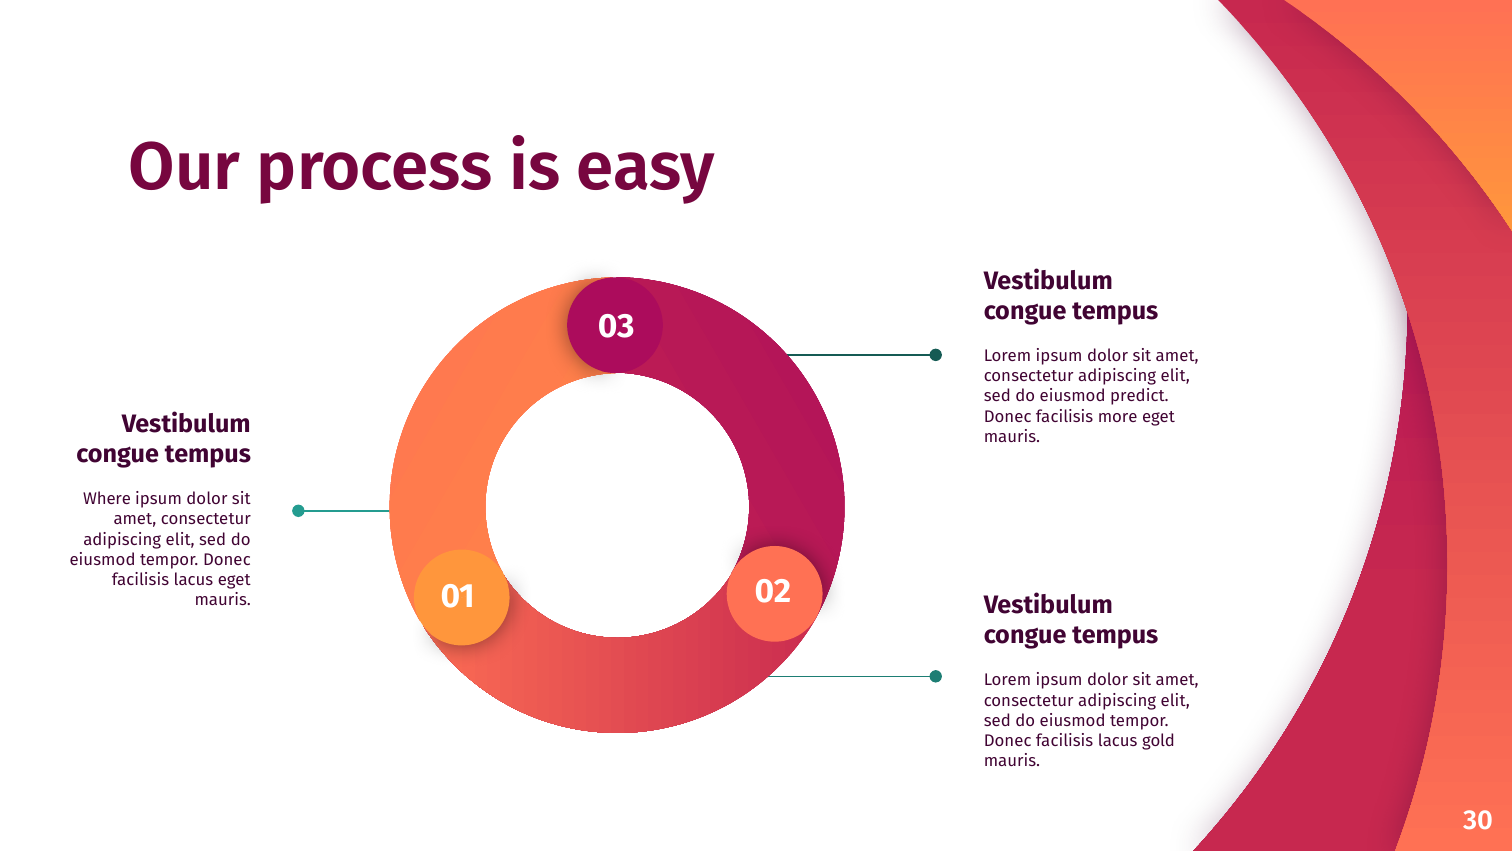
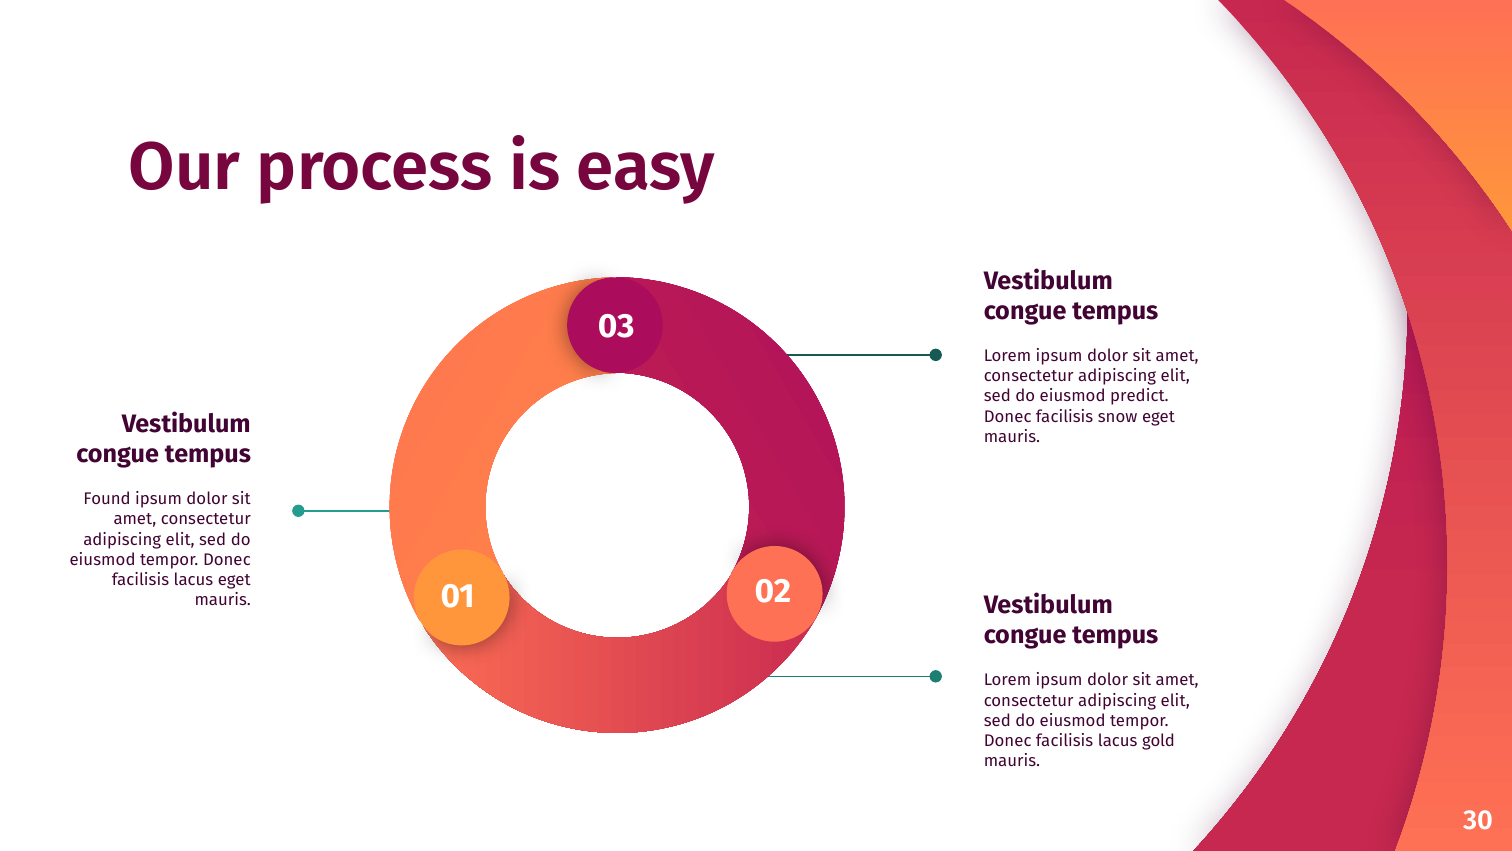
more: more -> snow (1118, 416)
Where: Where -> Found (107, 499)
